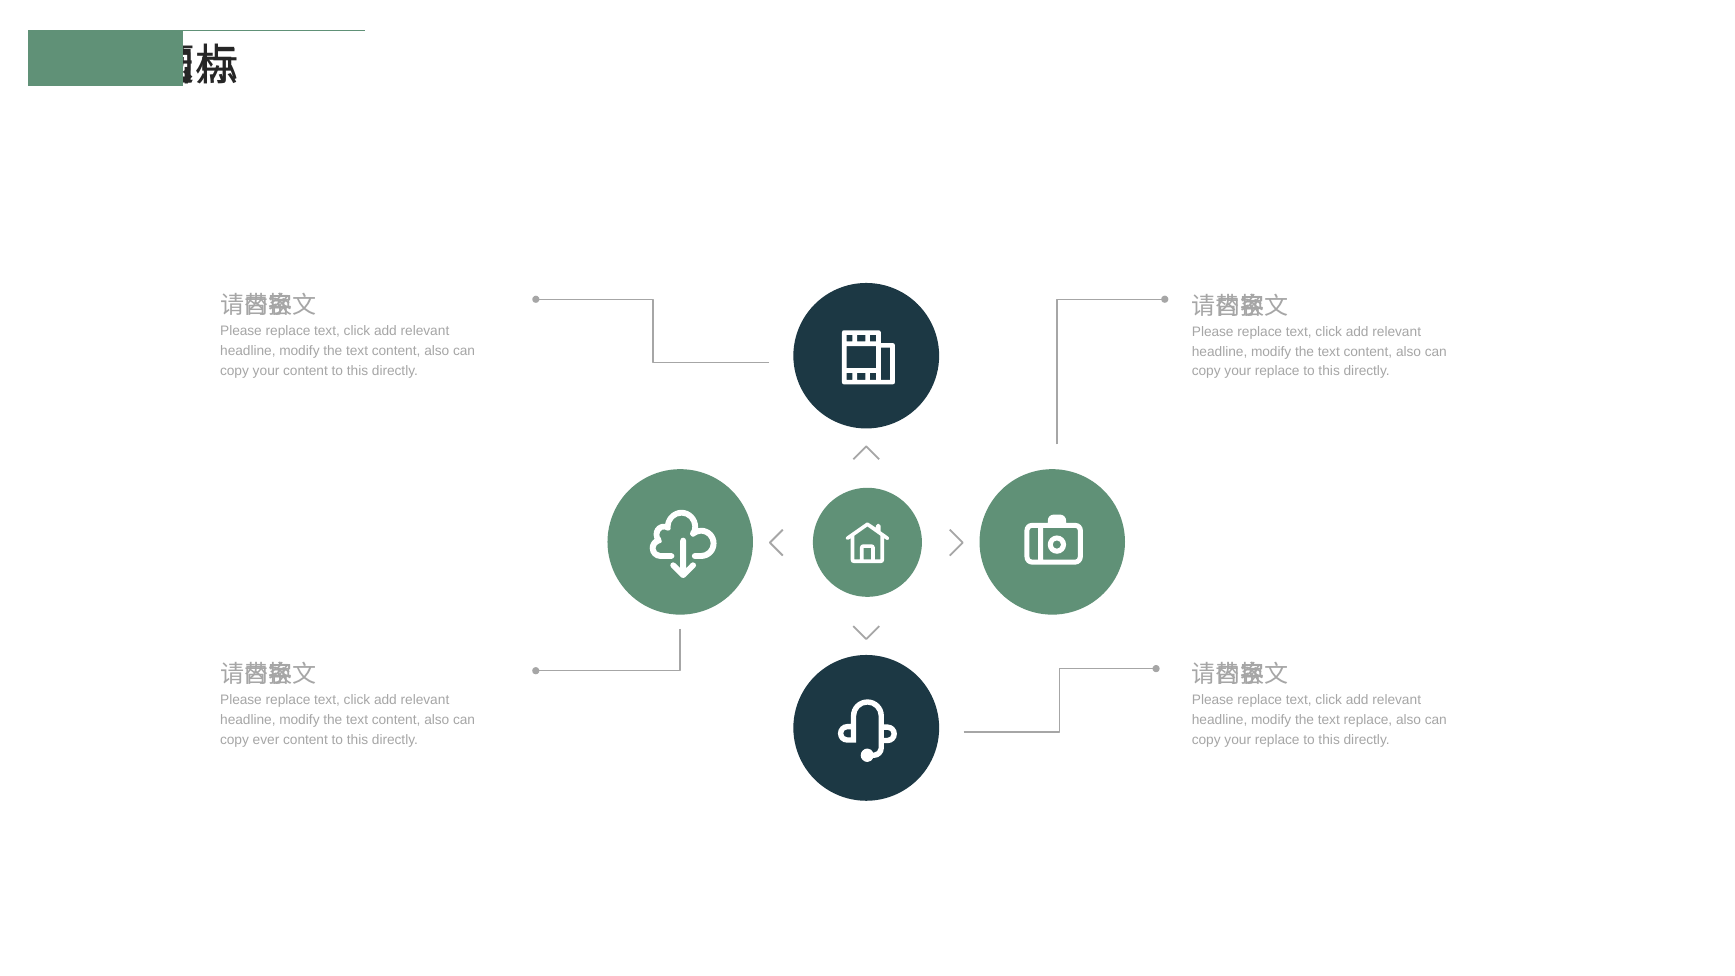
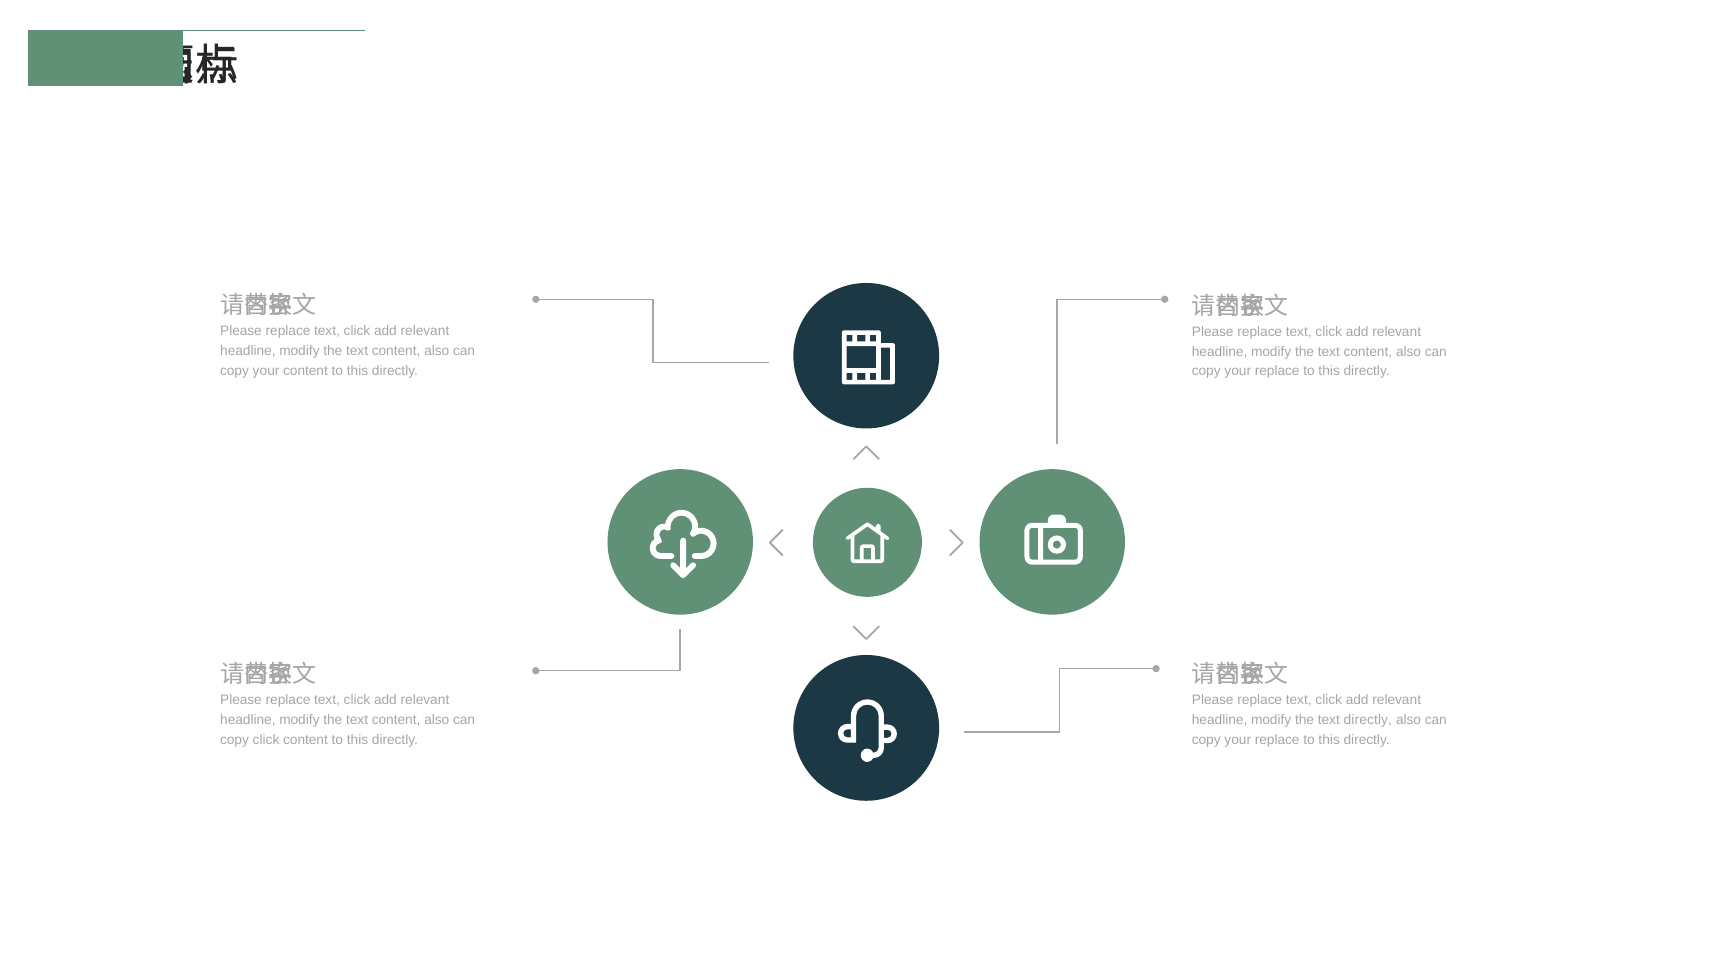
text replace: replace -> directly (1368, 720)
copy ever: ever -> click (266, 740)
